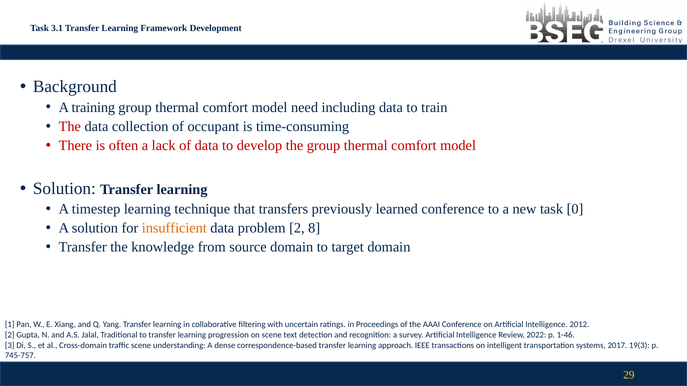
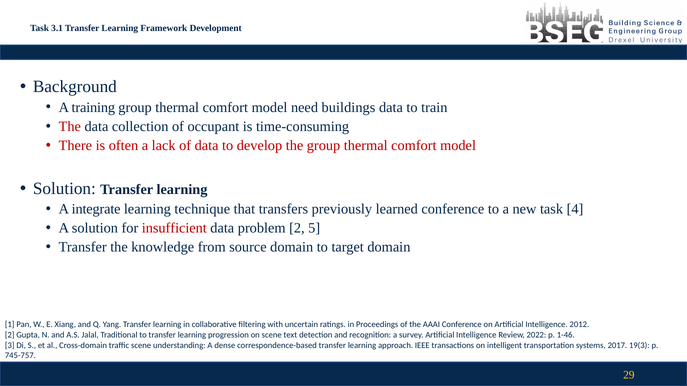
including: including -> buildings (349, 107)
timestep: timestep -> integrate (96, 209)
0: 0 -> 4 (575, 209)
insufficient colour: orange -> red (174, 228)
8: 8 -> 5 (314, 228)
